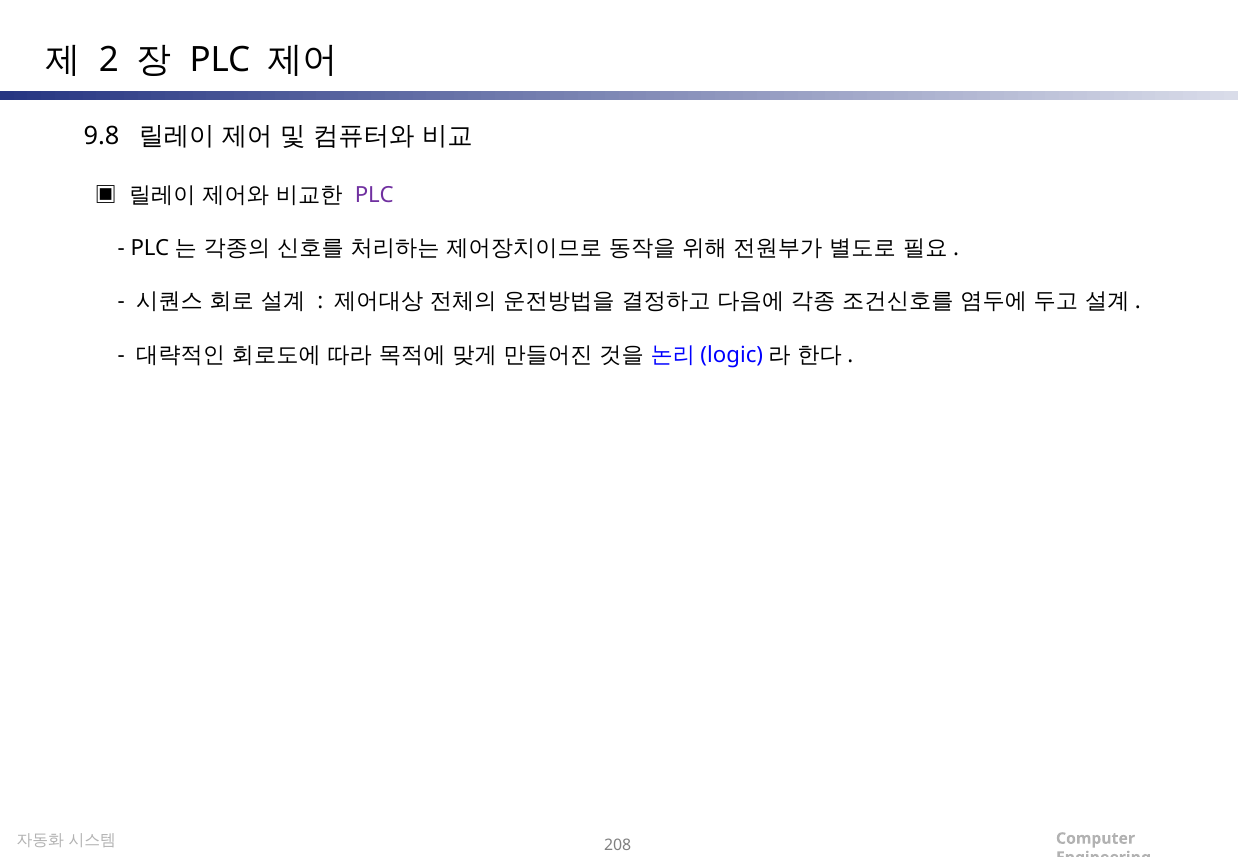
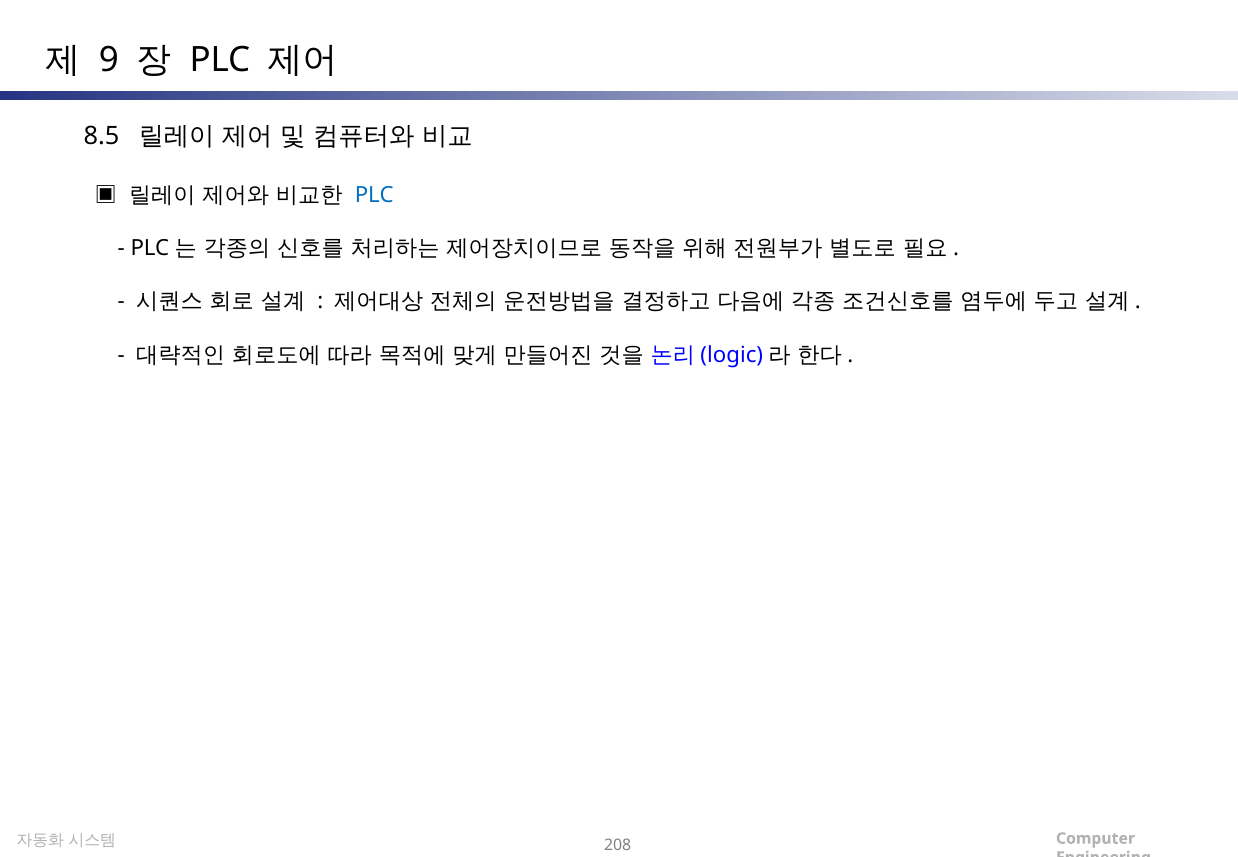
2: 2 -> 9 (109, 60)
9.8: 9.8 -> 8.5 (102, 136)
PLC colour: purple -> blue (374, 195)
